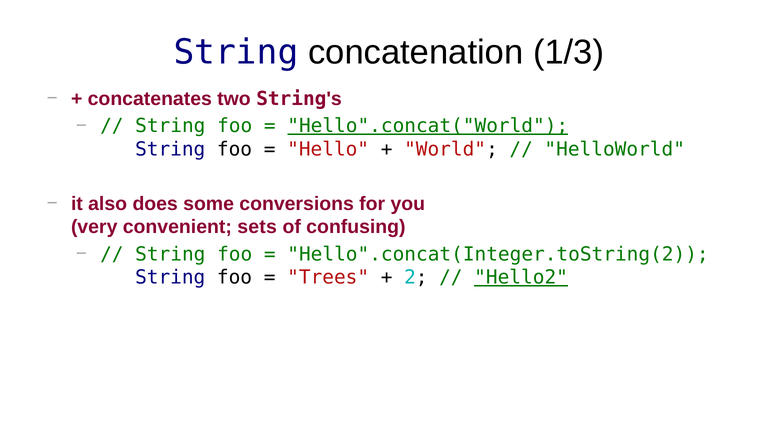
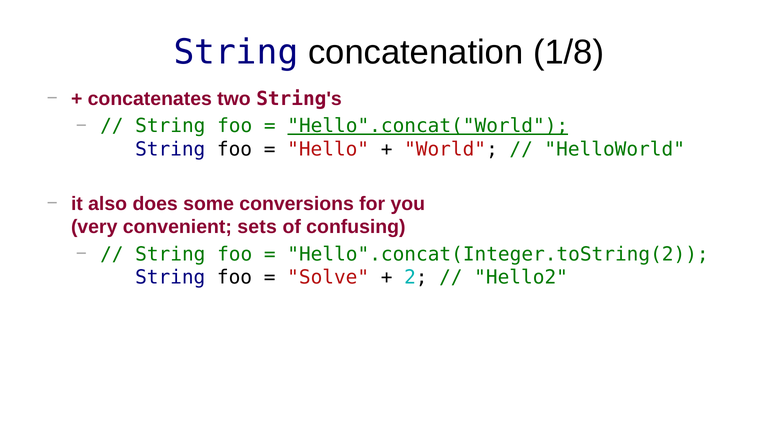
1/3: 1/3 -> 1/8 (569, 52)
Trees: Trees -> Solve (328, 278)
Hello2 underline: present -> none (521, 278)
